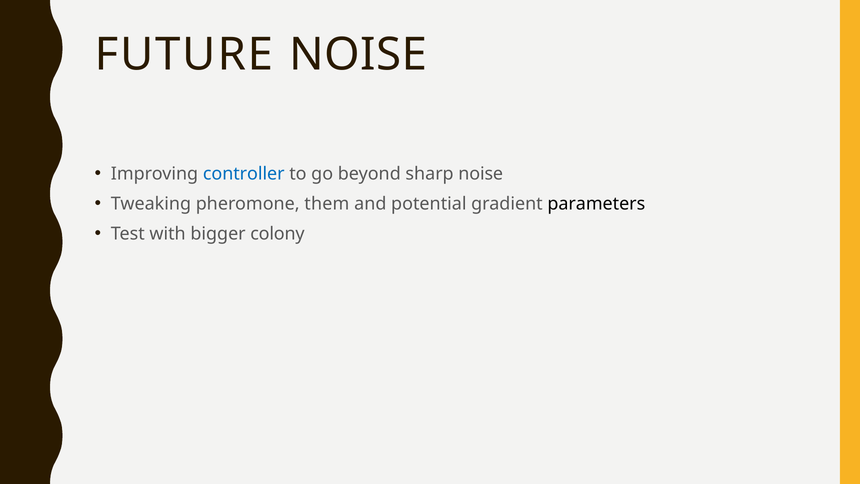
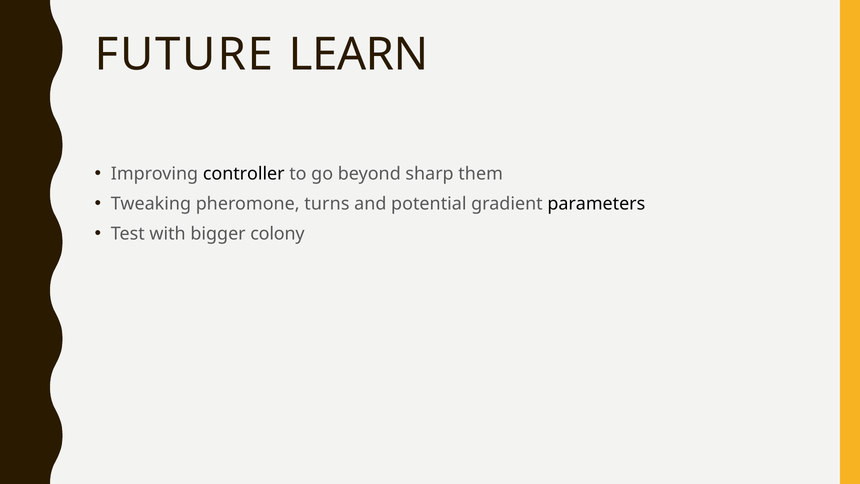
FUTURE NOISE: NOISE -> LEARN (359, 55)
controller colour: blue -> black (244, 174)
sharp noise: noise -> them (481, 174)
them: them -> turns (327, 204)
